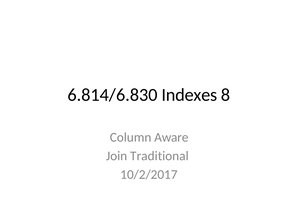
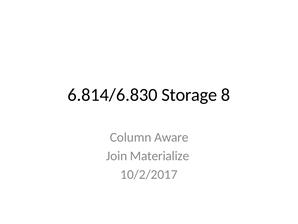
Indexes: Indexes -> Storage (189, 95)
Traditional: Traditional -> Materialize (160, 156)
